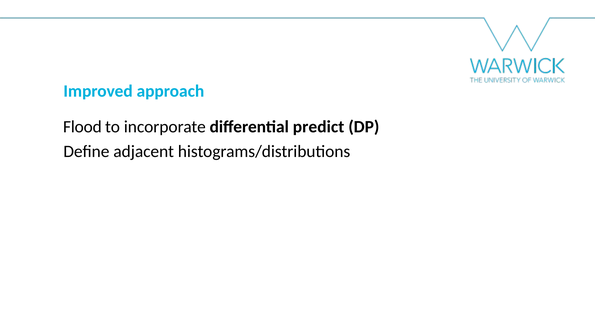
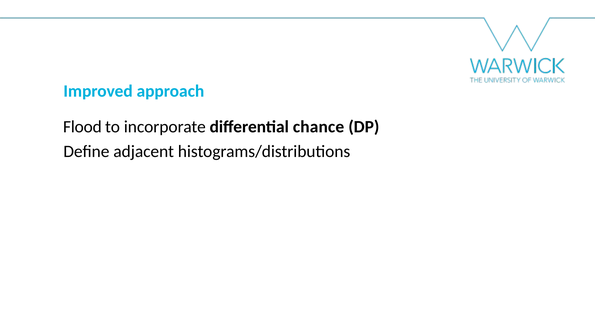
predict: predict -> chance (319, 127)
